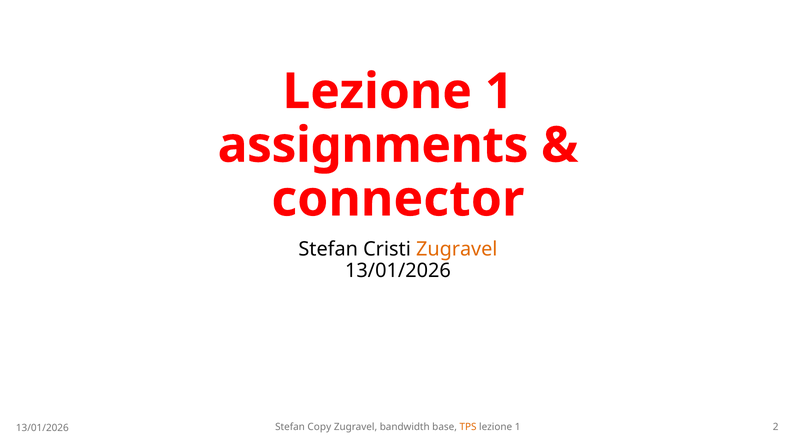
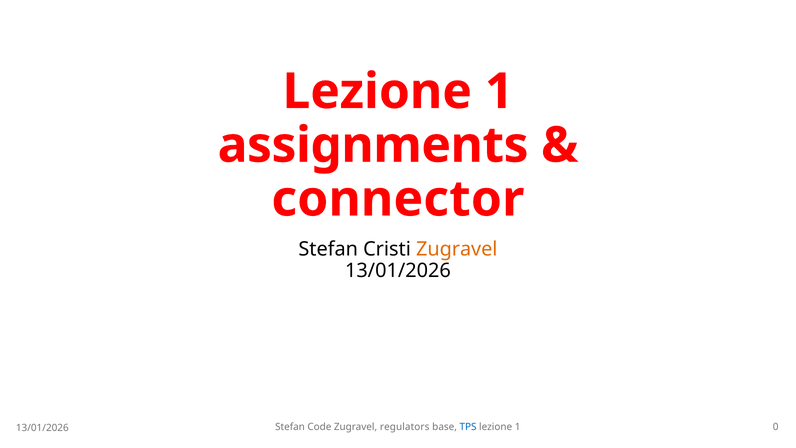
Copy: Copy -> Code (319, 427)
bandwidth: bandwidth -> regulators (405, 427)
TPS colour: orange -> blue (468, 427)
2: 2 -> 0 (776, 427)
